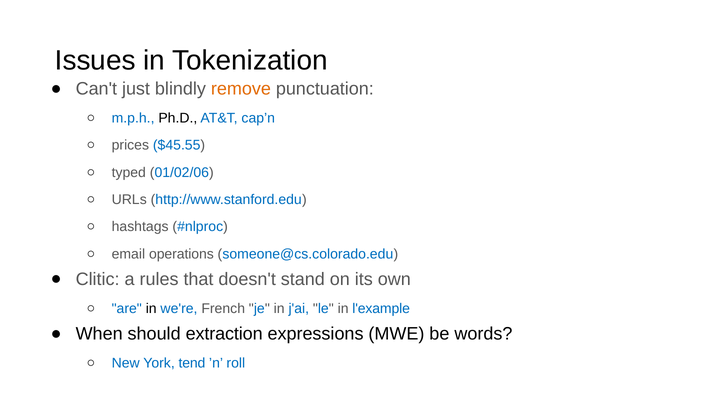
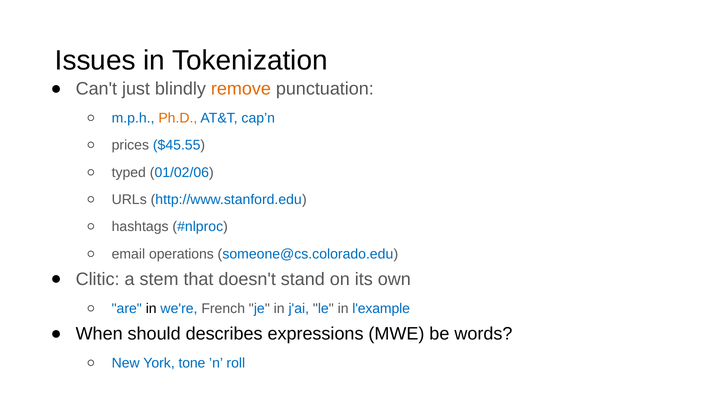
Ph.D colour: black -> orange (178, 118)
rules: rules -> stem (159, 279)
extraction: extraction -> describes (224, 334)
tend: tend -> tone (192, 363)
